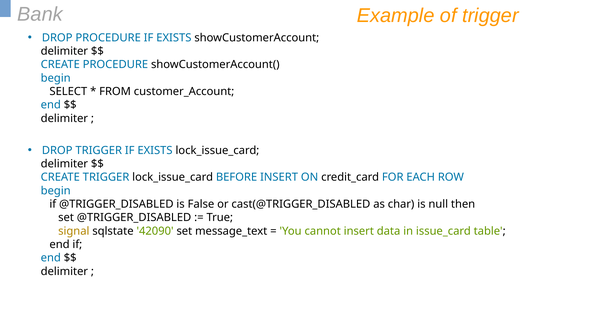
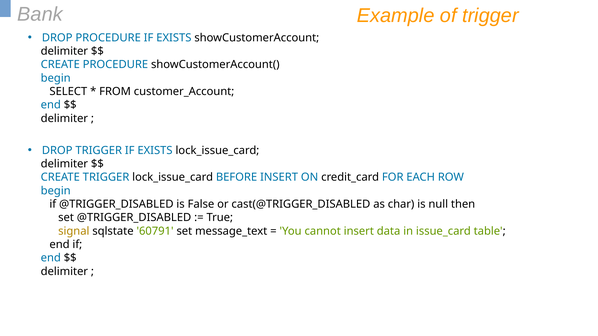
42090: 42090 -> 60791 (155, 231)
